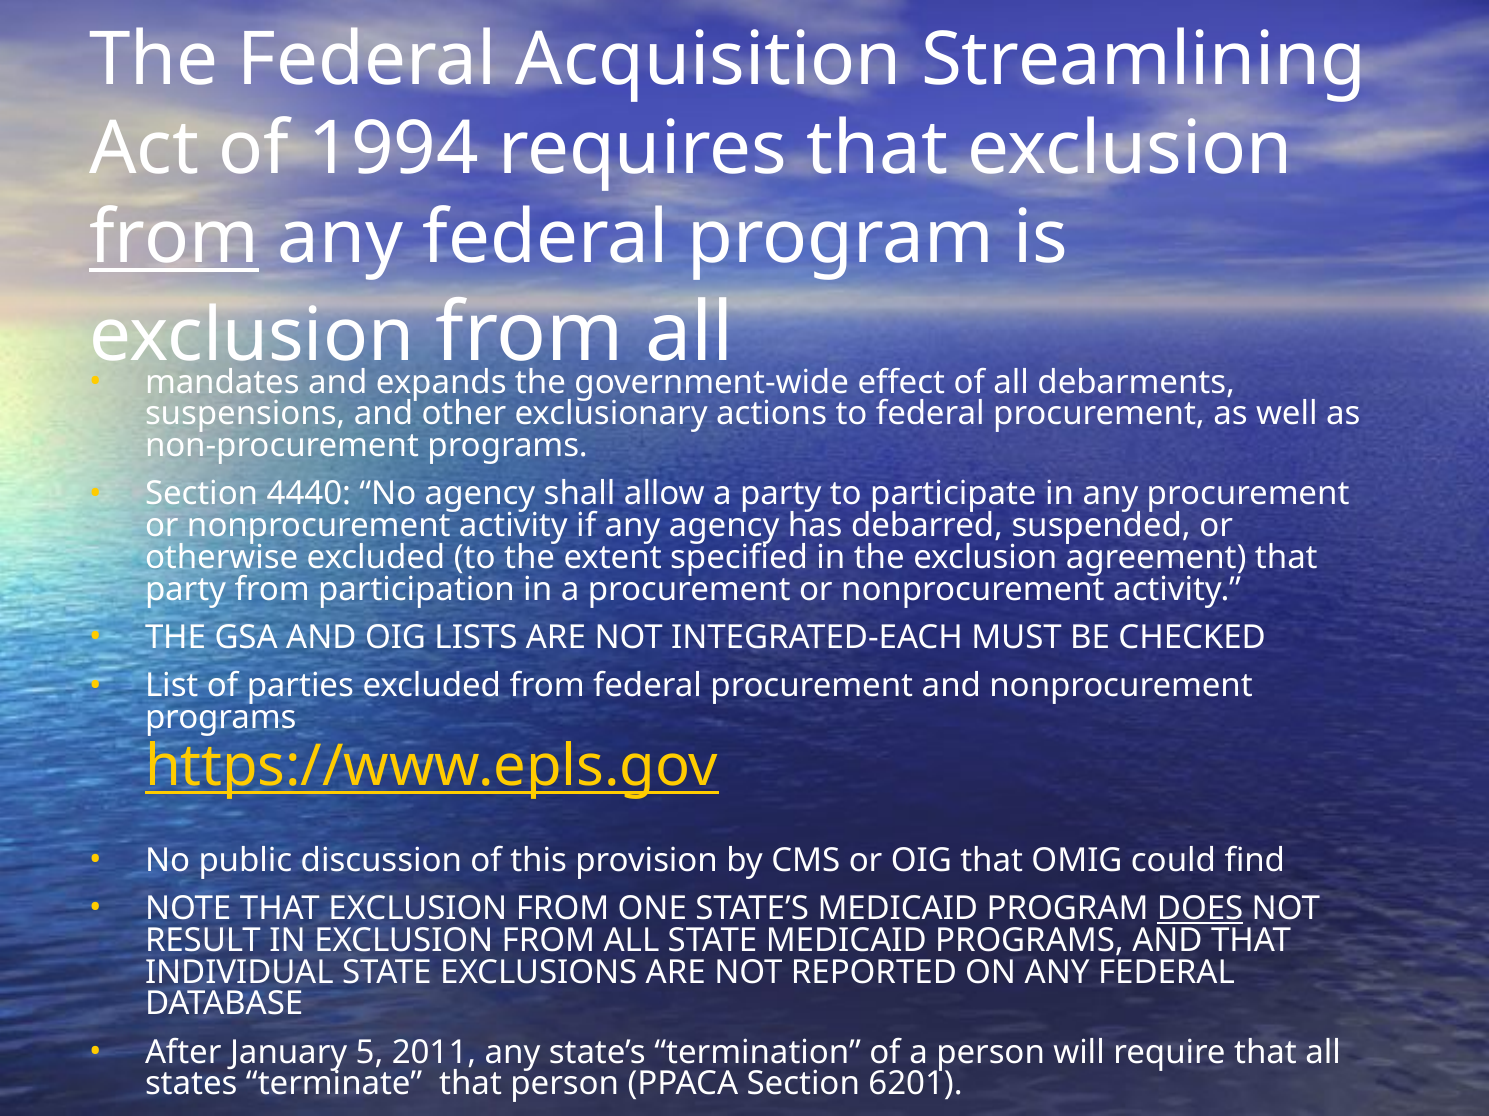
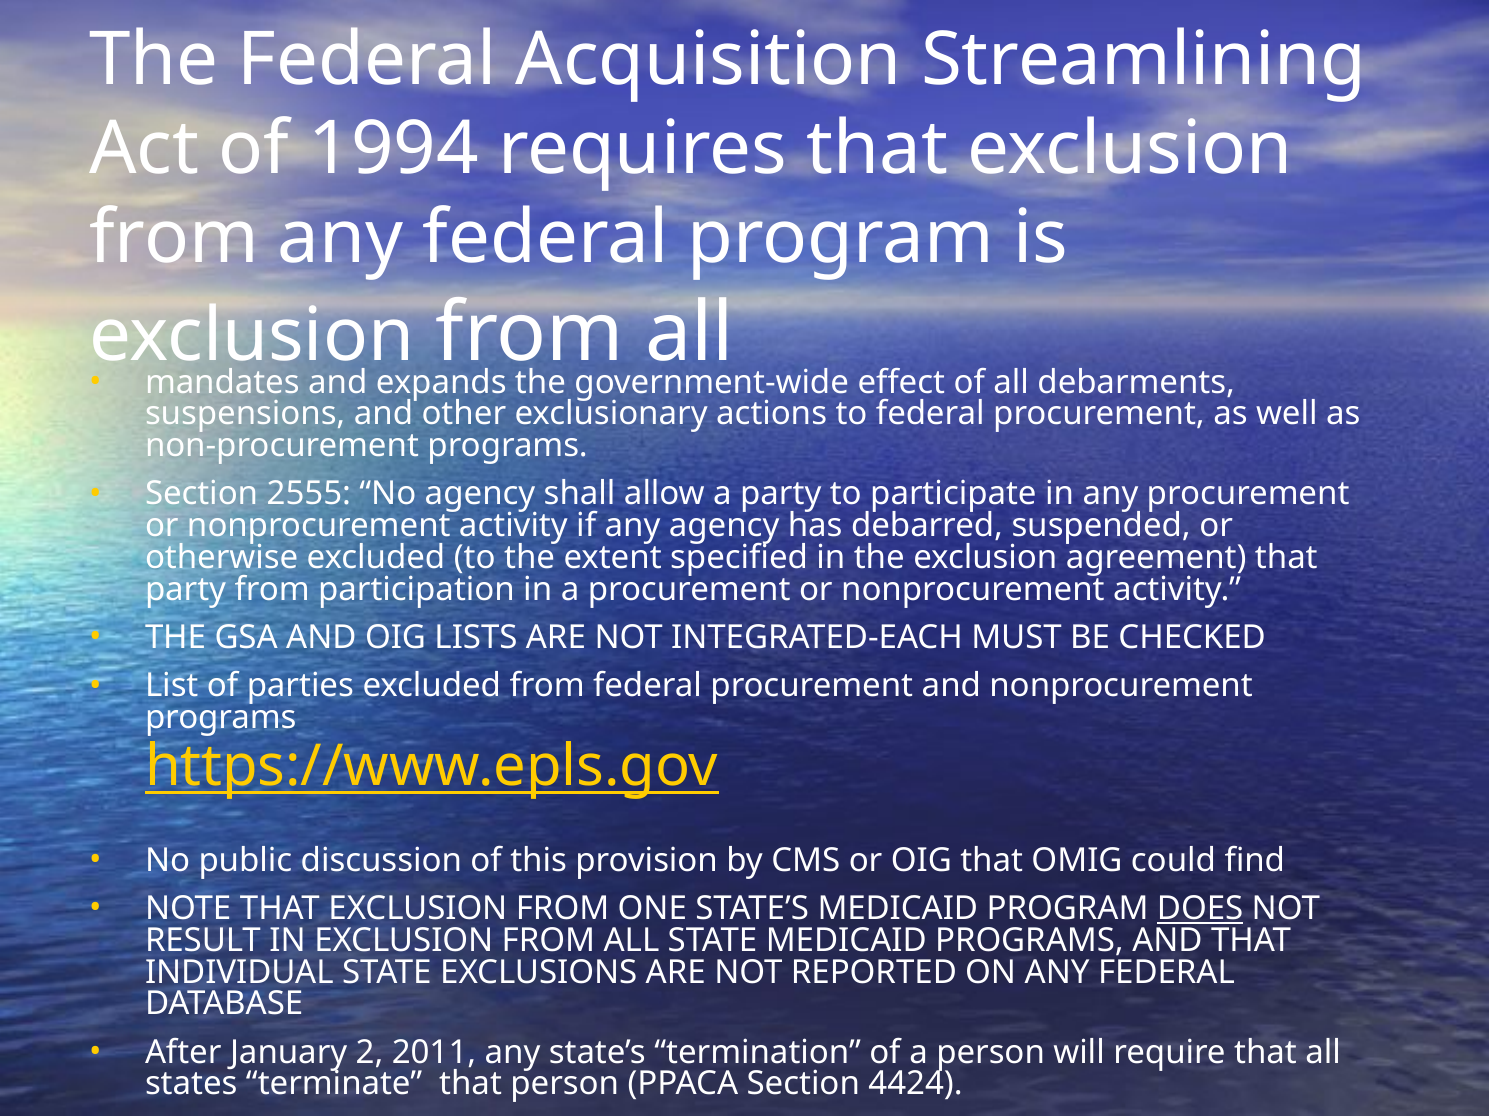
from underline: present -> none (174, 238)
4440: 4440 -> 2555 (309, 494)
5: 5 -> 2 (370, 1053)
6201: 6201 -> 4424 (916, 1085)
